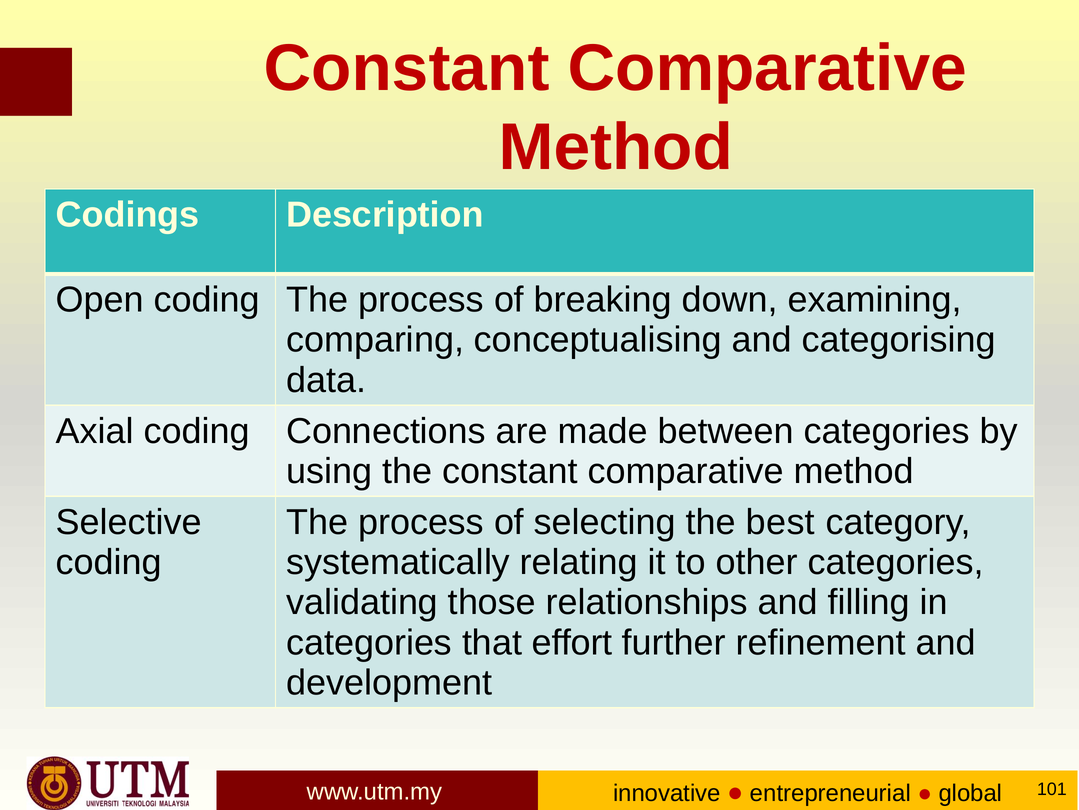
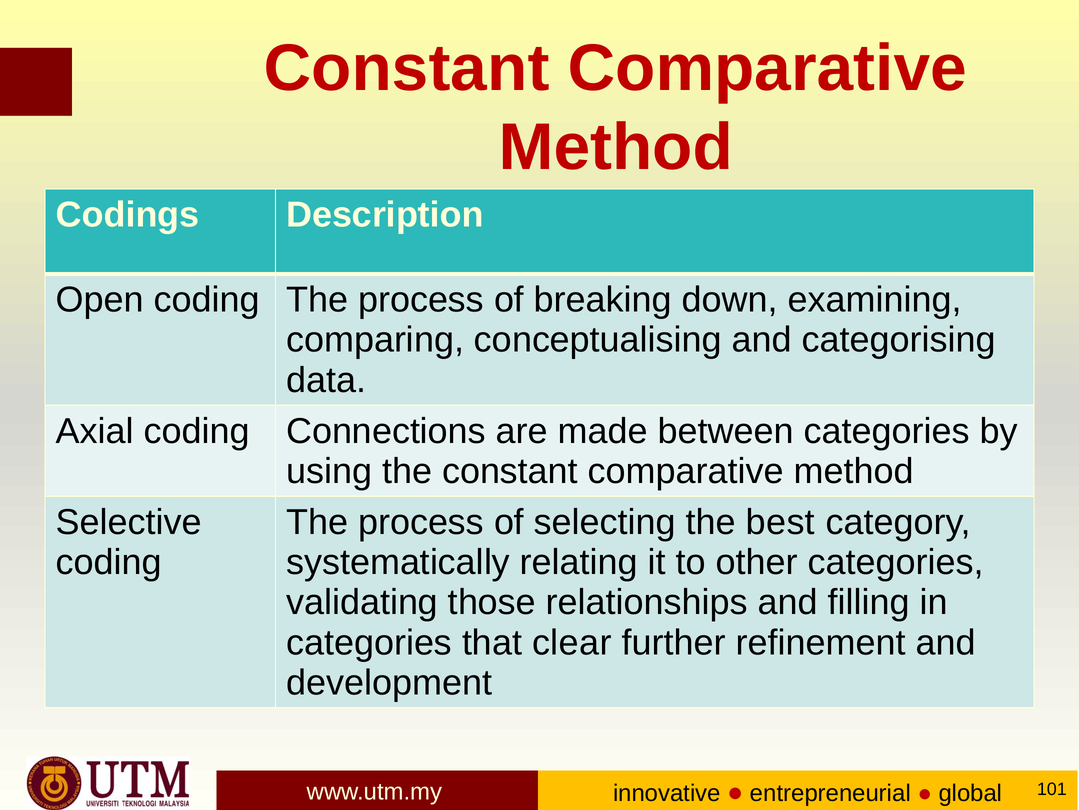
effort: effort -> clear (572, 642)
